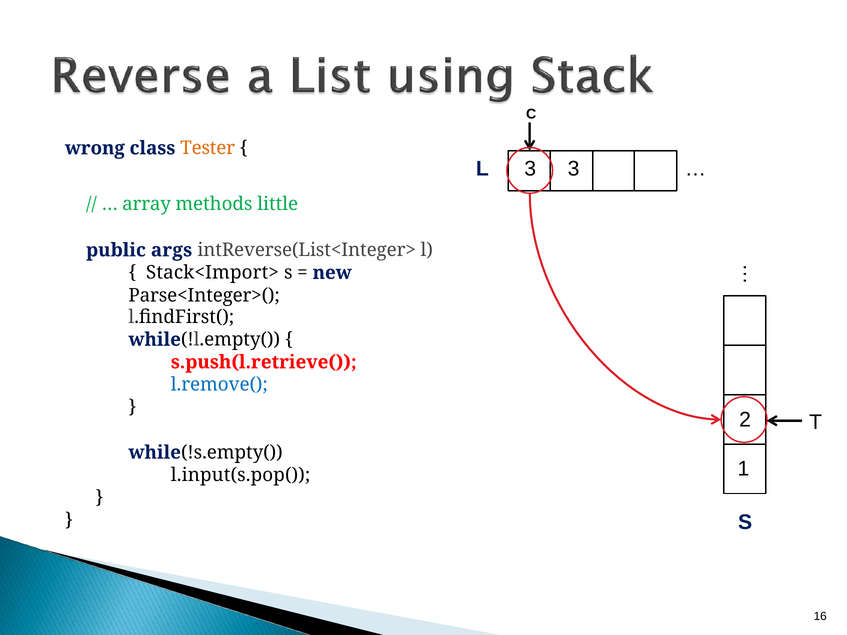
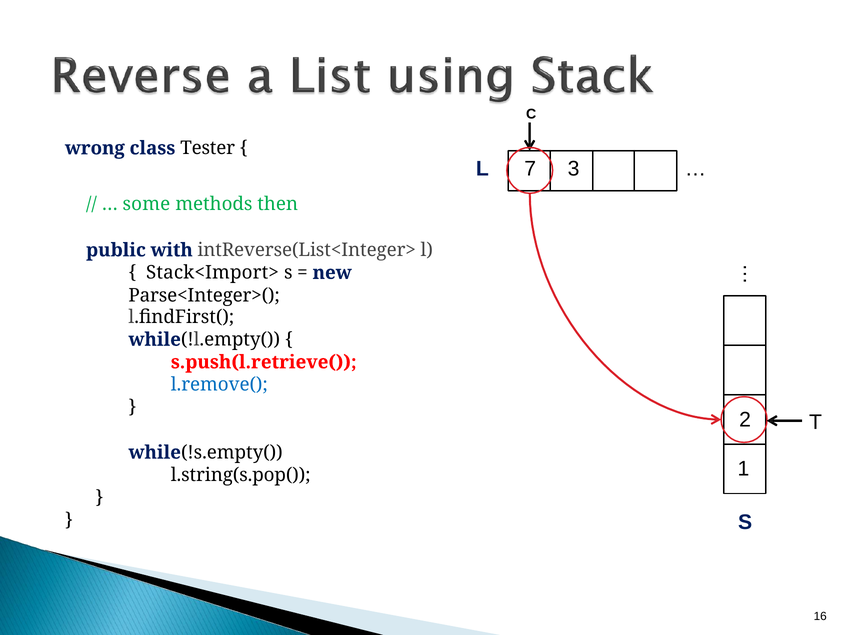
Tester colour: orange -> black (208, 148)
L 3: 3 -> 7 (530, 169)
array: array -> some (146, 204)
little: little -> then (278, 204)
args: args -> with (172, 250)
l.input(s.pop(: l.input(s.pop( -> l.string(s.pop( (241, 475)
